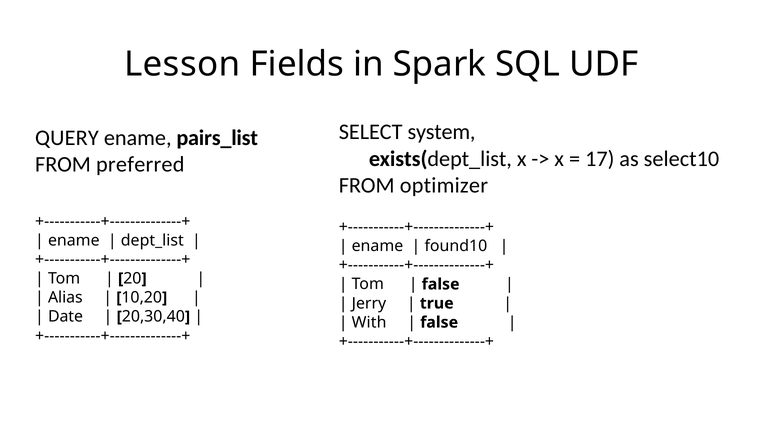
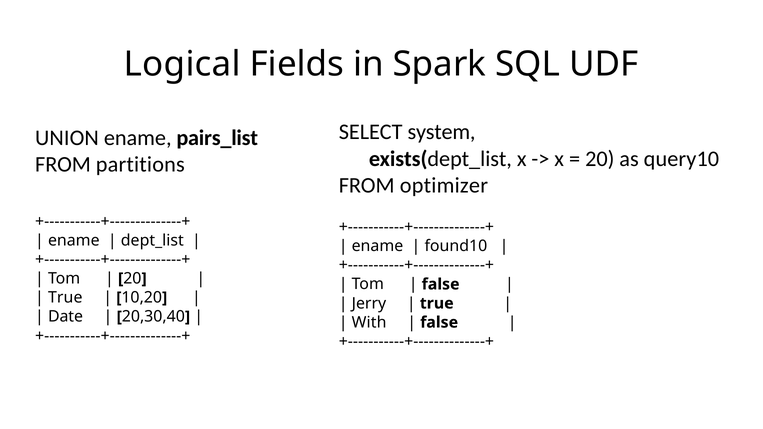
Lesson: Lesson -> Logical (182, 64)
QUERY: QUERY -> UNION (67, 138)
17: 17 -> 20 (600, 159)
select10: select10 -> query10 (681, 159)
preferred: preferred -> partitions (140, 165)
Alias: Alias -> True (65, 298)
